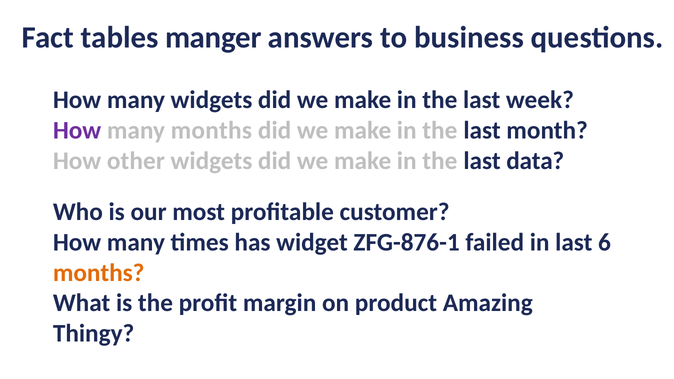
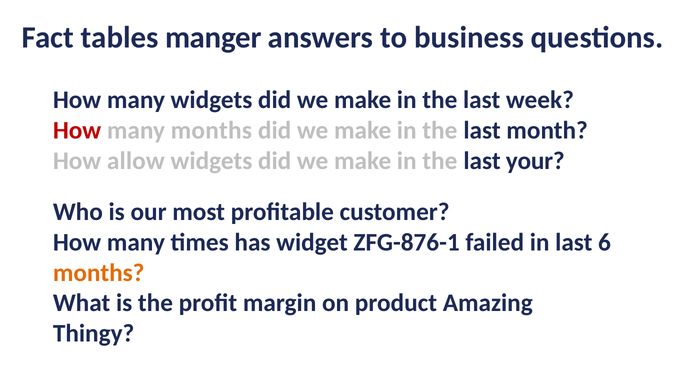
How colour: purple -> red (77, 130)
other: other -> allow (136, 161)
data: data -> your (535, 161)
